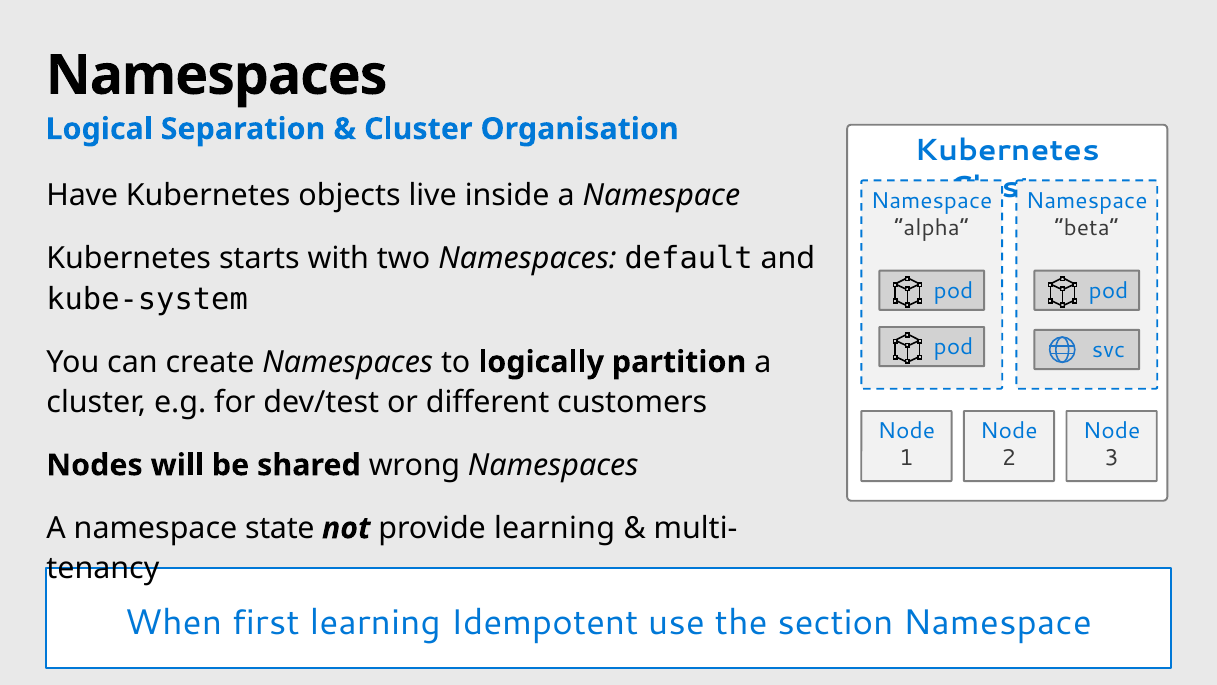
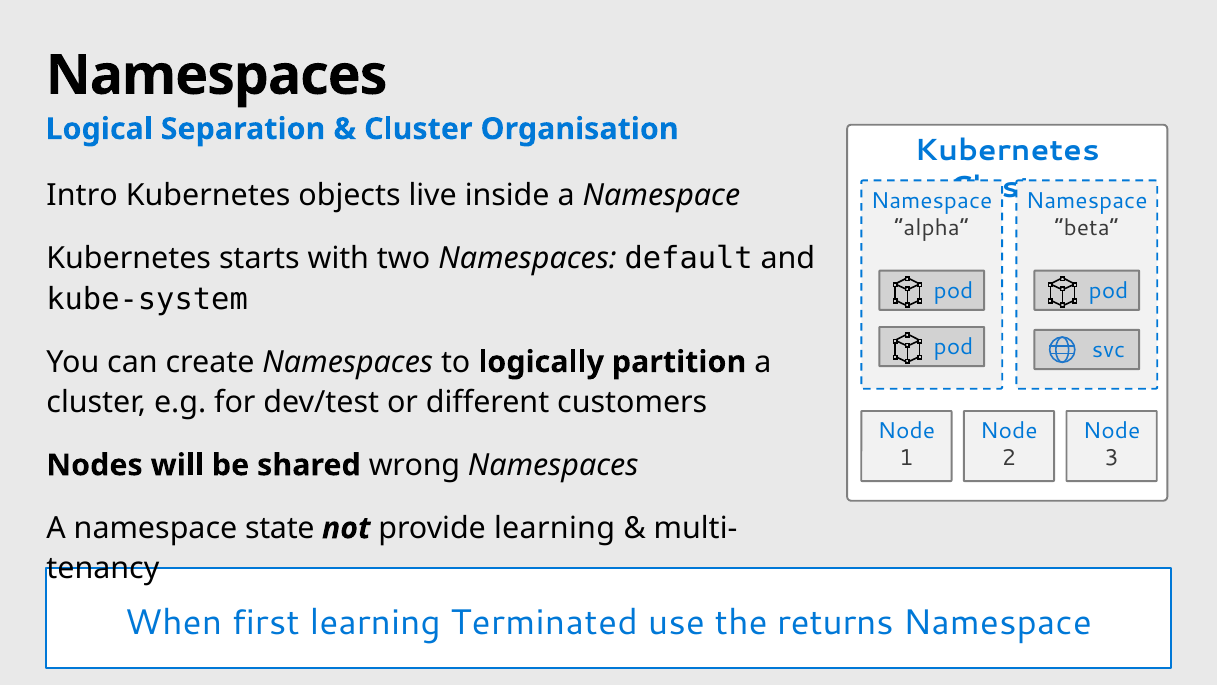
Have: Have -> Intro (82, 196)
Idempotent: Idempotent -> Terminated (544, 622)
section: section -> returns (835, 622)
